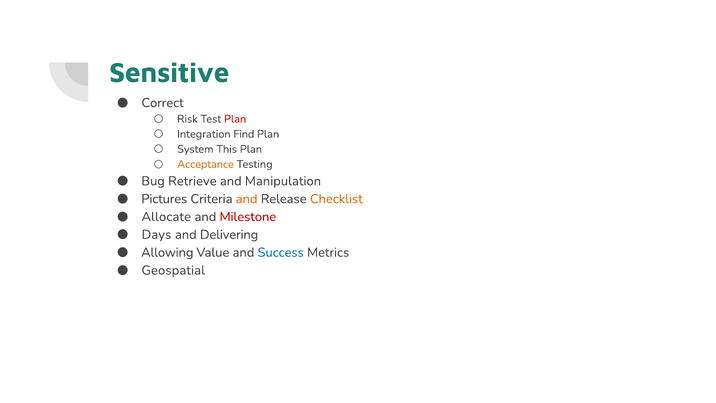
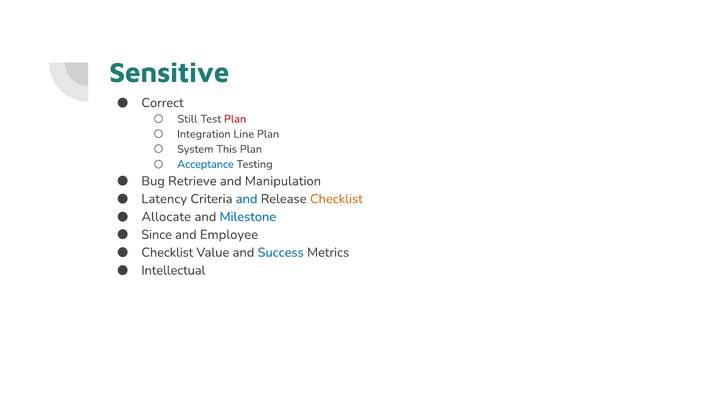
Risk: Risk -> Still (187, 119)
Find: Find -> Line (244, 134)
Acceptance colour: orange -> blue (205, 164)
Pictures: Pictures -> Latency (164, 199)
and colour: orange -> blue (247, 199)
Milestone colour: red -> blue (248, 217)
Days: Days -> Since (157, 234)
Delivering: Delivering -> Employee (229, 234)
Allowing: Allowing -> Checklist (167, 252)
Geospatial: Geospatial -> Intellectual (173, 270)
